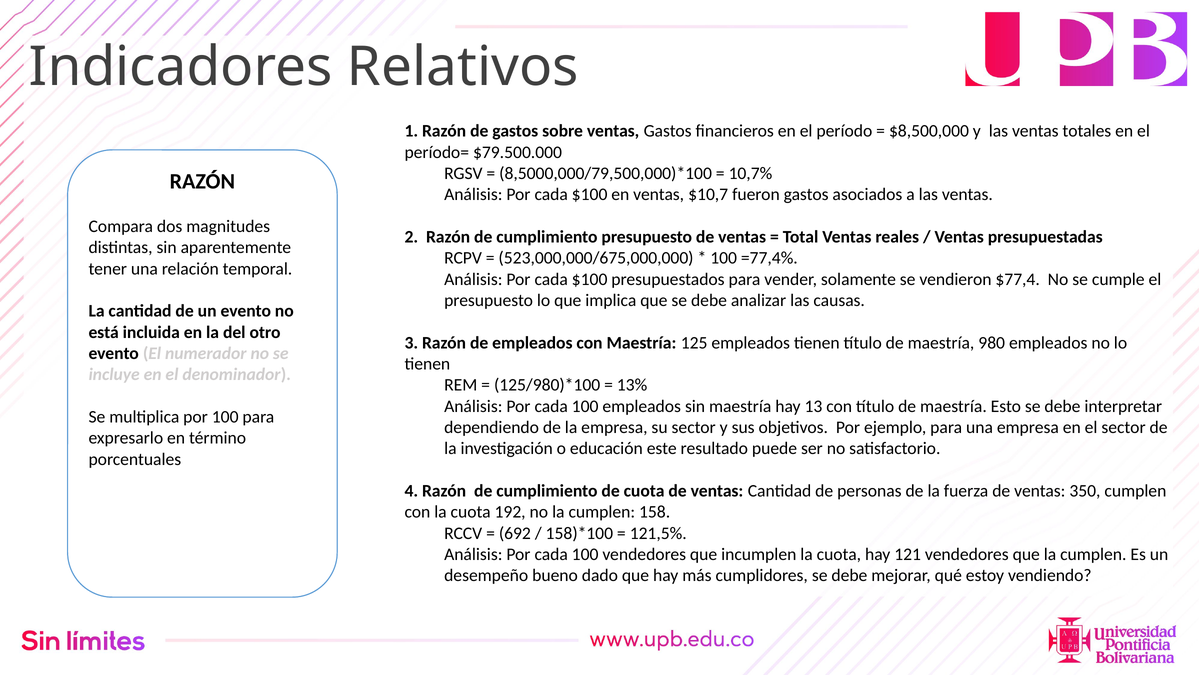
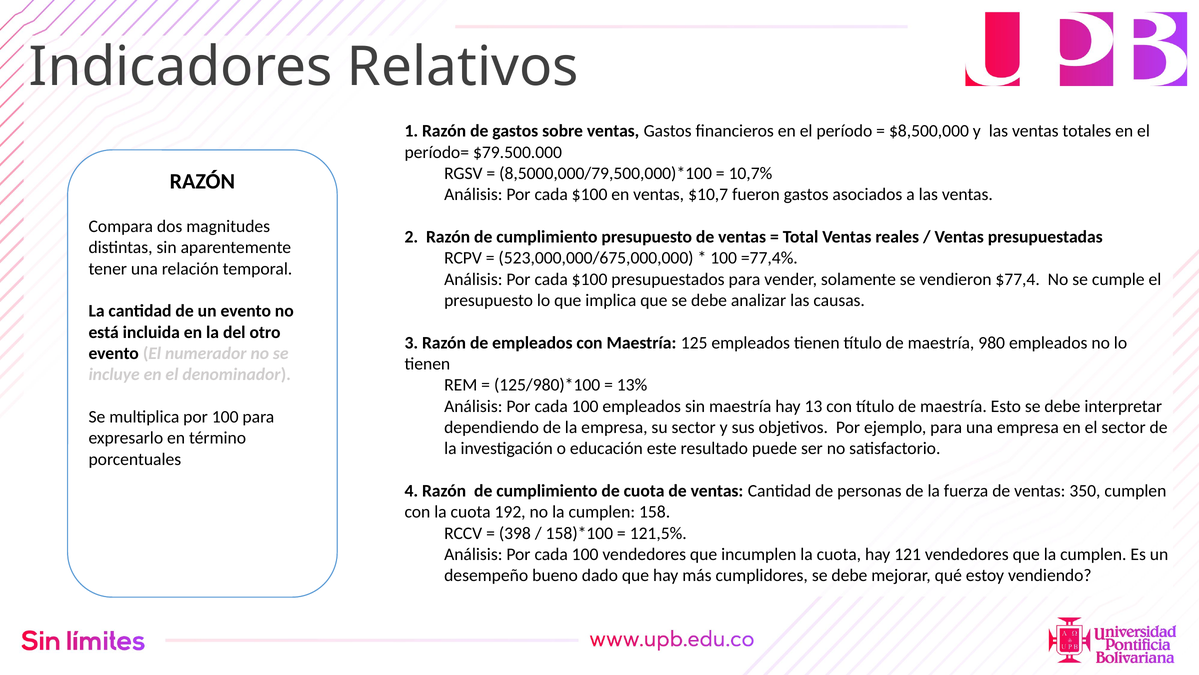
692: 692 -> 398 (515, 533)
